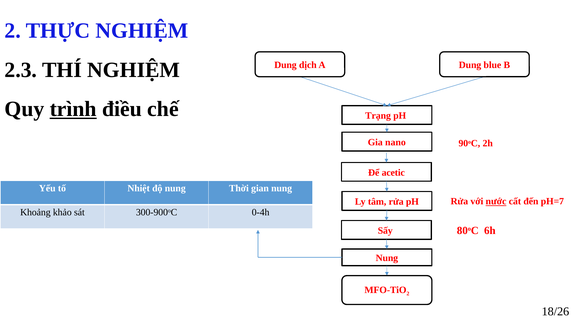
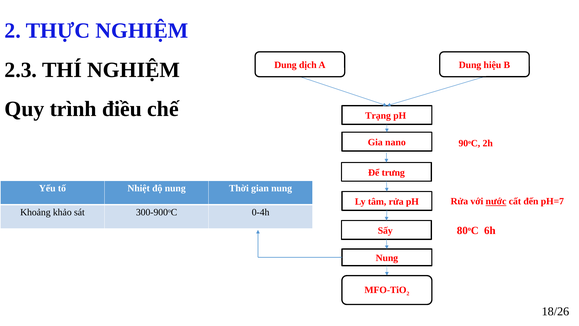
blue: blue -> hiệu (492, 65)
trình underline: present -> none (73, 109)
acetic: acetic -> trưng (393, 172)
